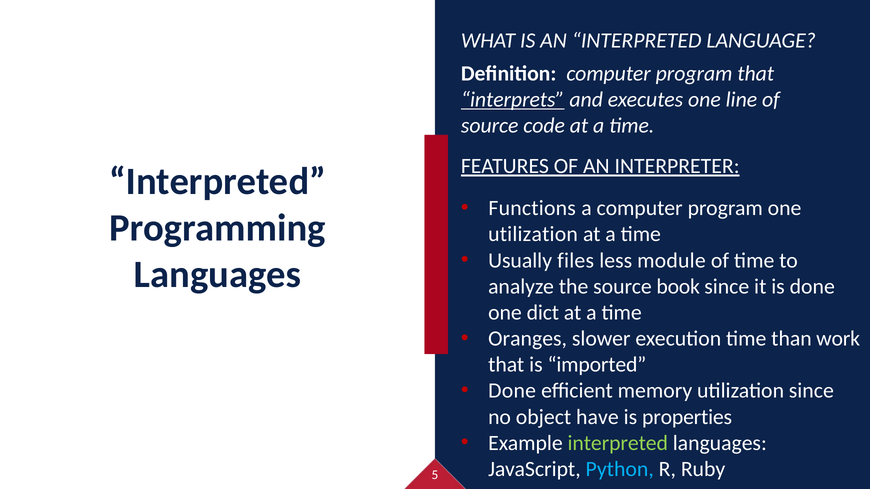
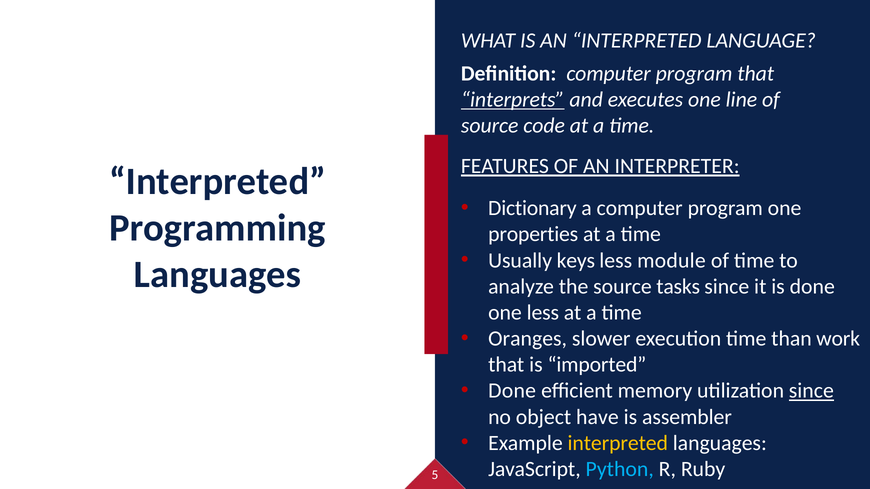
Functions: Functions -> Dictionary (532, 208)
utilization: utilization -> properties (533, 234)
files: files -> keys (576, 261)
book: book -> tasks (678, 287)
one dict: dict -> less (543, 313)
since underline: none -> present (811, 391)
properties: properties -> assembler (687, 417)
interpreted colour: light green -> yellow (618, 443)
